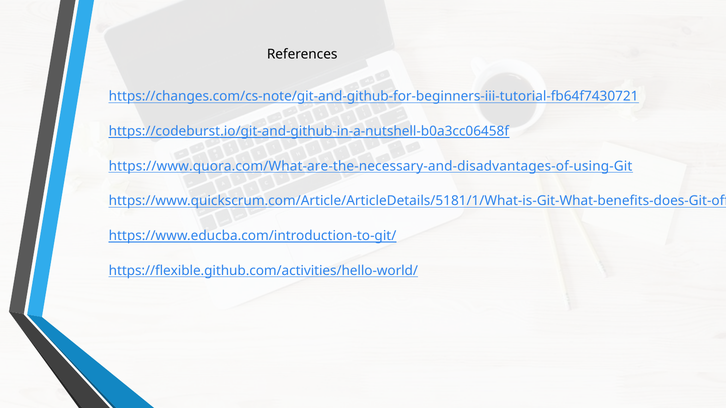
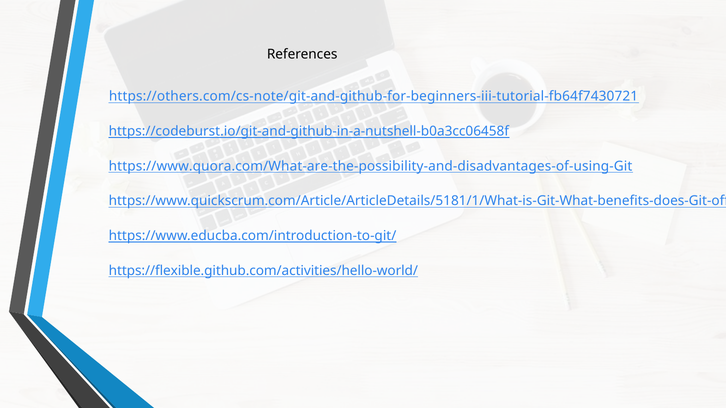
https://changes.com/cs-note/git-and-github-for-beginners-iii-tutorial-fb64f7430721: https://changes.com/cs-note/git-and-github-for-beginners-iii-tutorial-fb64f7430721 -> https://others.com/cs-note/git-and-github-for-beginners-iii-tutorial-fb64f7430721 (374, 97)
https://www.quora.com/What-are-the-necessary-and-disadvantages-of-using-Git: https://www.quora.com/What-are-the-necessary-and-disadvantages-of-using-Git -> https://www.quora.com/What-are-the-possibility-and-disadvantages-of-using-Git (371, 166)
